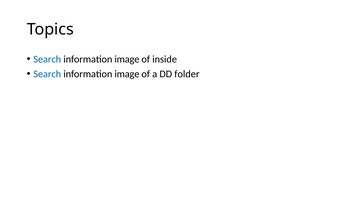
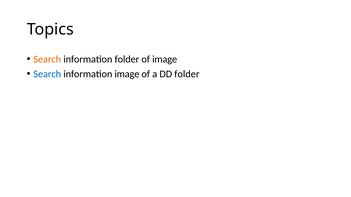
Search colour: blue -> orange (47, 59)
image: image -> folder (127, 59)
of inside: inside -> image (165, 59)
